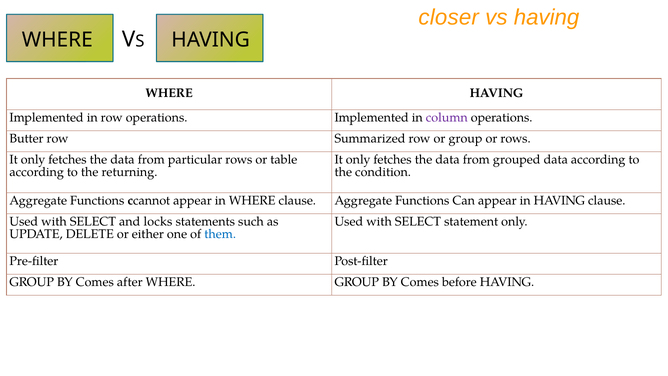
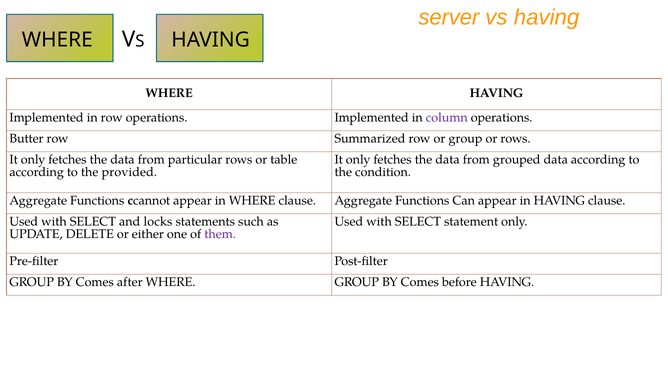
closer: closer -> server (449, 17)
returning: returning -> provided (129, 172)
them colour: blue -> purple (220, 234)
